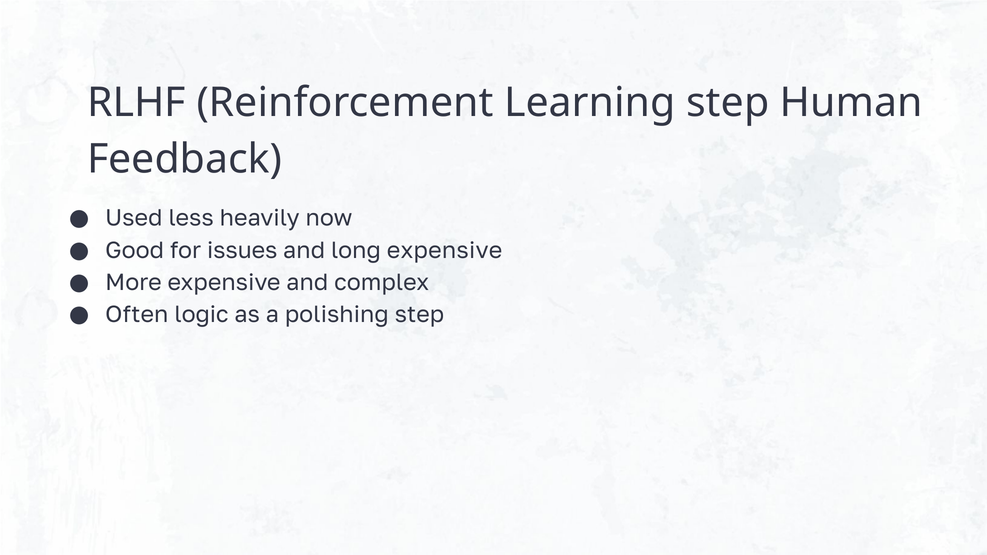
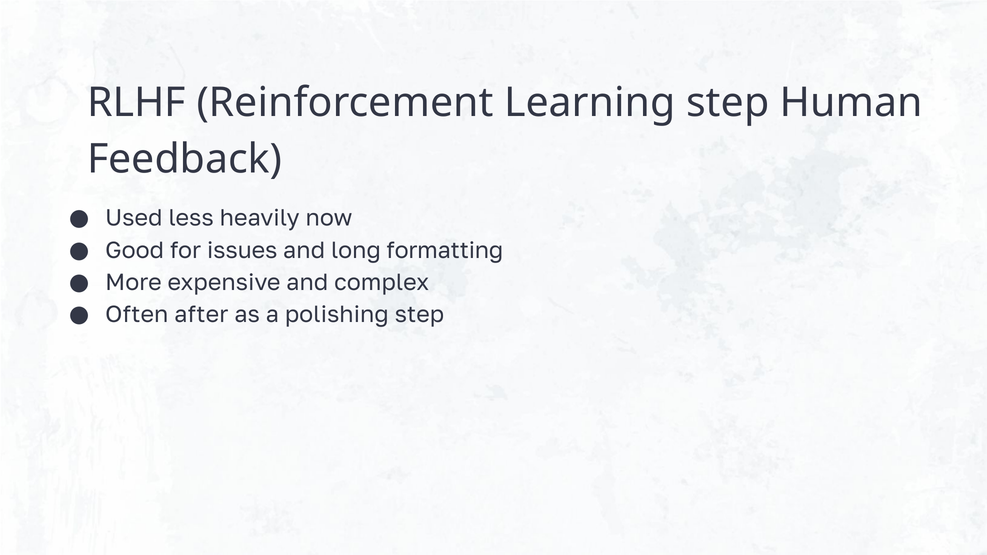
long expensive: expensive -> formatting (445, 250)
logic: logic -> after (201, 315)
